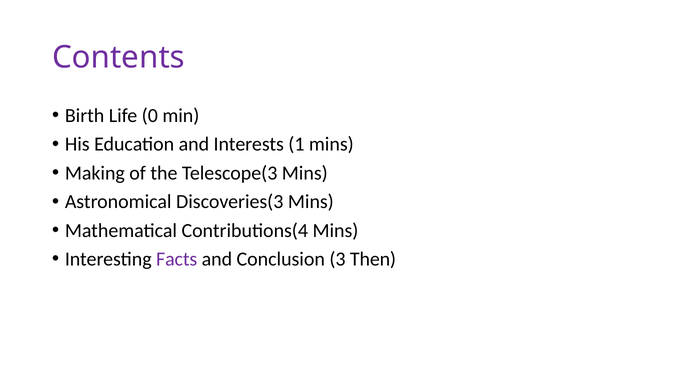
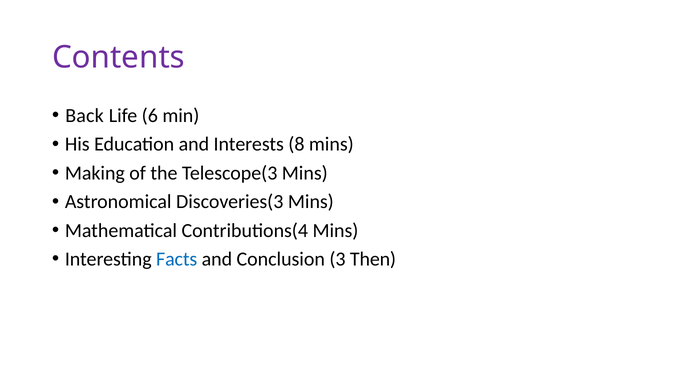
Birth: Birth -> Back (85, 116)
0: 0 -> 6 (150, 116)
1: 1 -> 8 (296, 144)
Facts colour: purple -> blue (177, 259)
